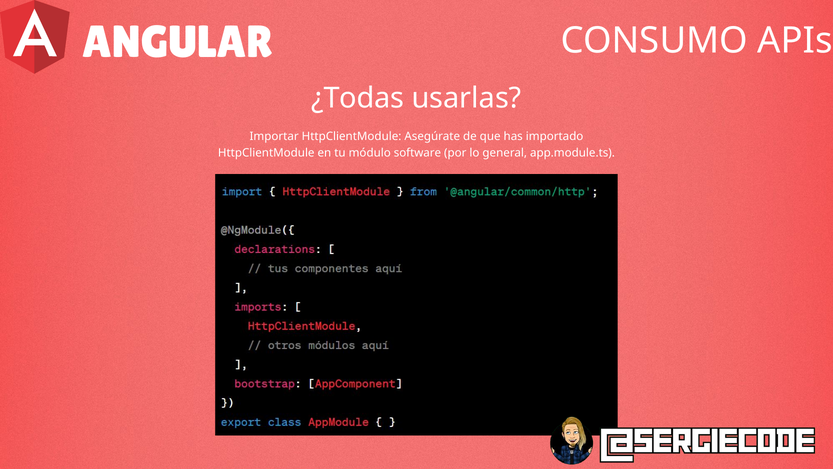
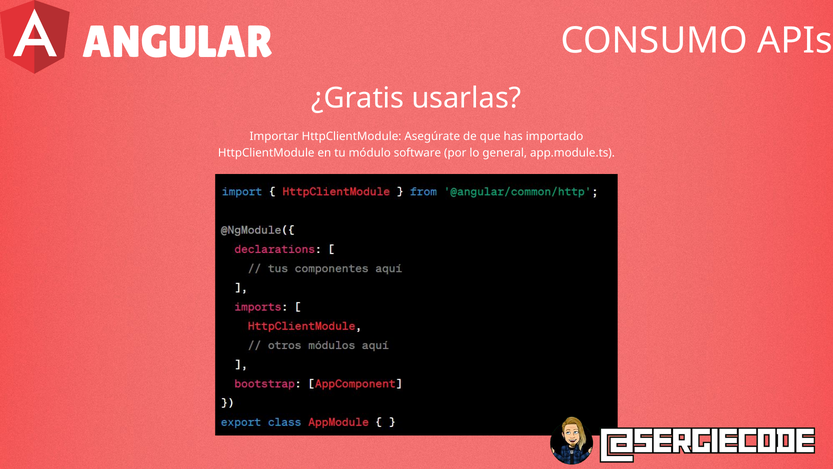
¿Todas: ¿Todas -> ¿Gratis (358, 98)
